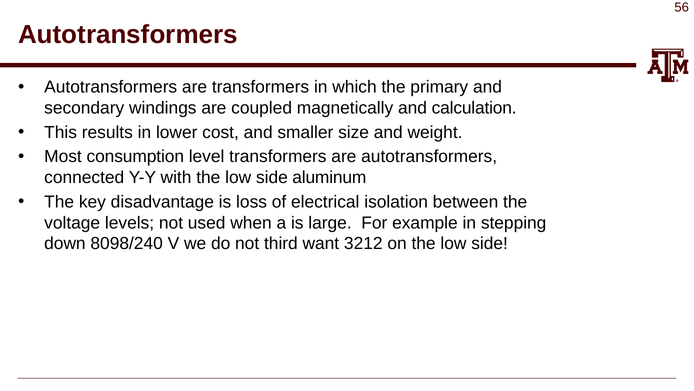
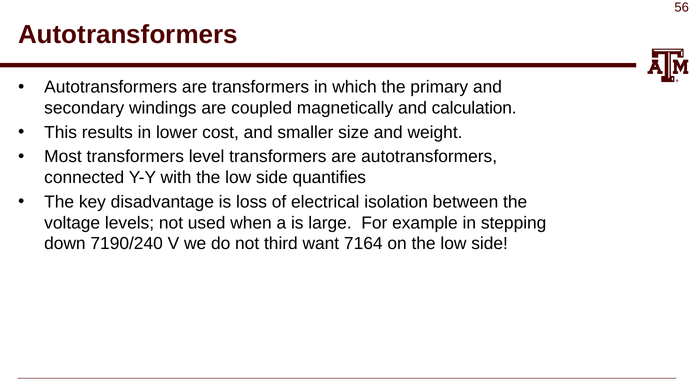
Most consumption: consumption -> transformers (135, 156)
aluminum: aluminum -> quantifies (329, 177)
8098/240: 8098/240 -> 7190/240 (127, 243)
3212: 3212 -> 7164 (363, 243)
